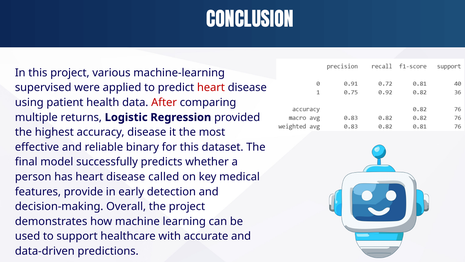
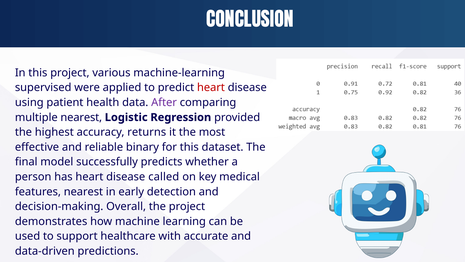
After colour: red -> purple (164, 102)
multiple returns: returns -> nearest (81, 117)
accuracy disease: disease -> returns (147, 132)
features provide: provide -> nearest (83, 191)
